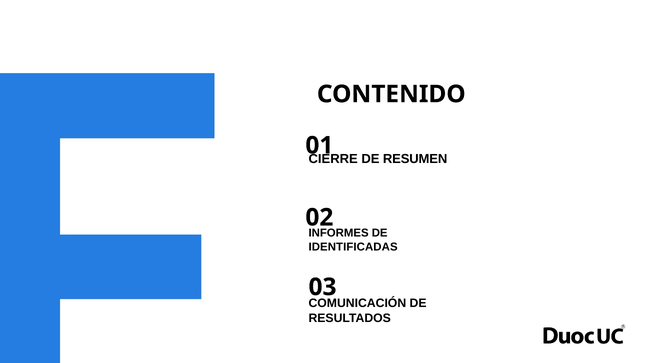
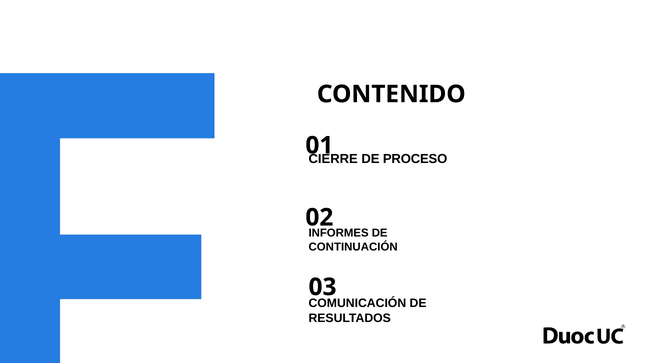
RESUMEN: RESUMEN -> PROCESO (415, 159)
IDENTIFICADAS: IDENTIFICADAS -> CONTINUACIÓN (353, 247)
